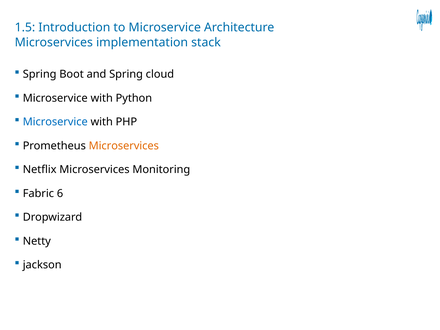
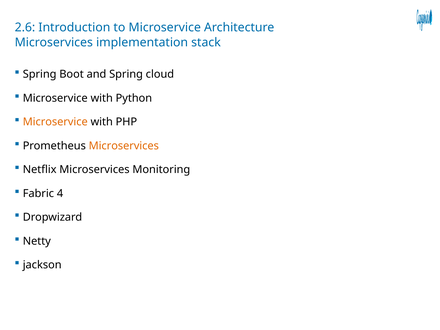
1.5: 1.5 -> 2.6 (25, 27)
Microservice colour: blue -> orange (55, 122)
6: 6 -> 4 (60, 193)
